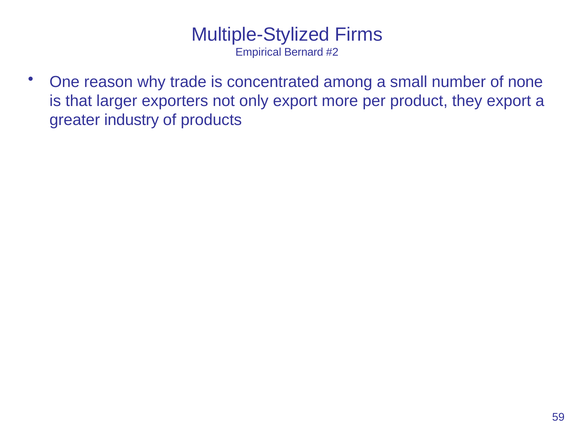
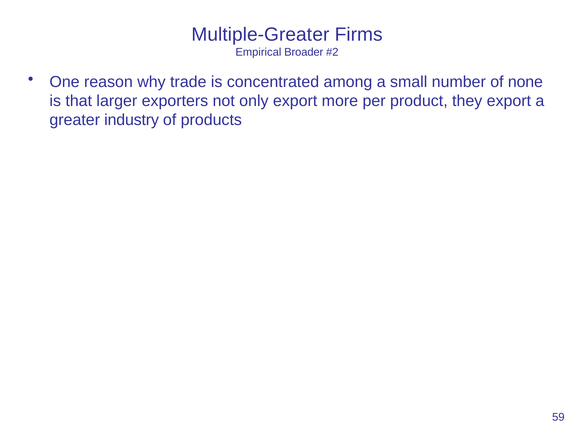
Multiple-Stylized: Multiple-Stylized -> Multiple-Greater (260, 35)
Bernard: Bernard -> Broader (304, 52)
